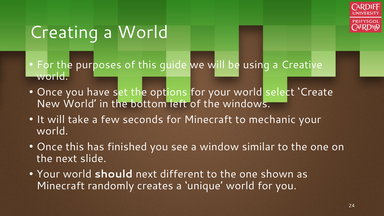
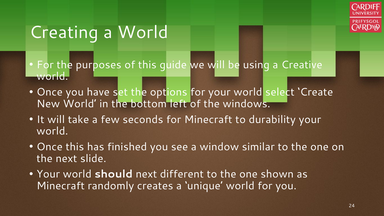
mechanic: mechanic -> durability (272, 119)
